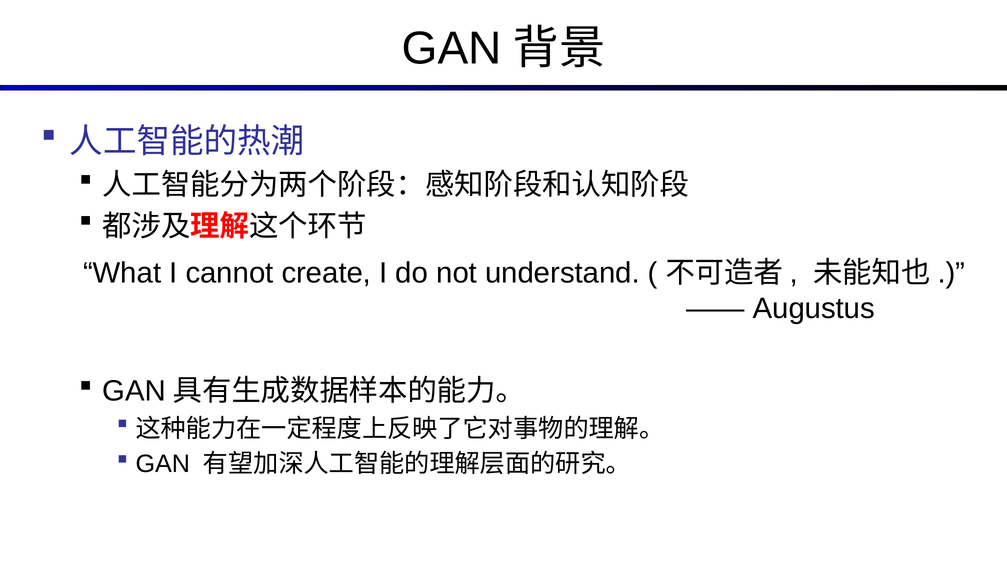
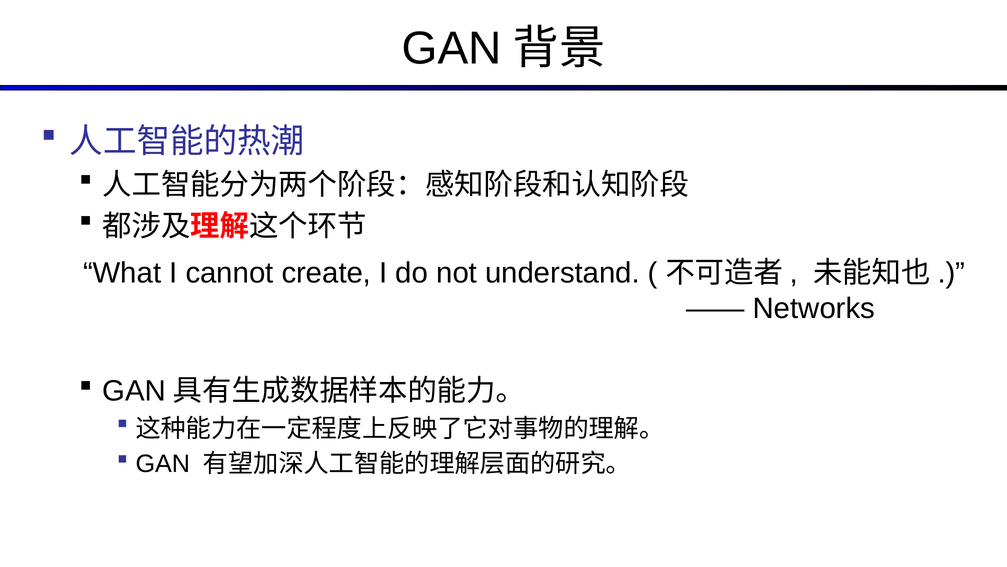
Augustus: Augustus -> Networks (814, 308)
